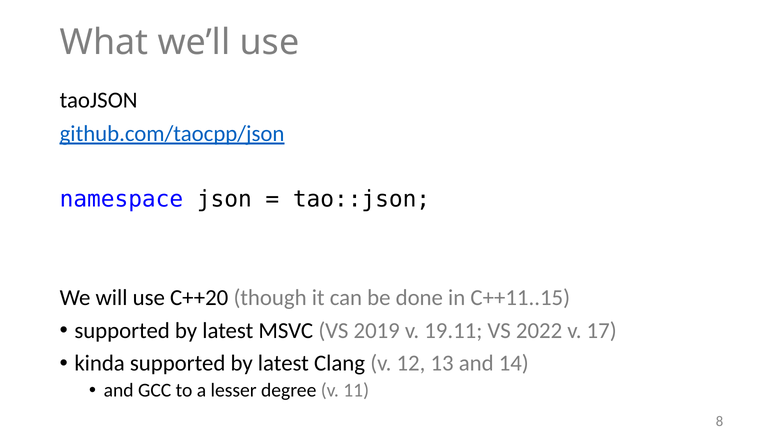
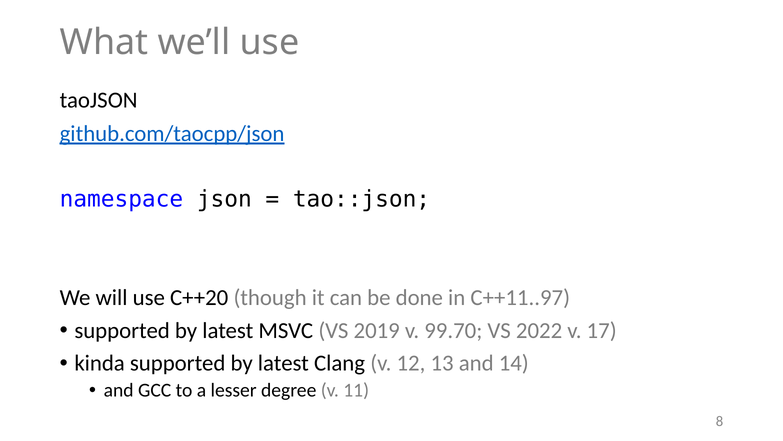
C++11..15: C++11..15 -> C++11..97 (520, 297)
19.11: 19.11 -> 99.70 (453, 330)
